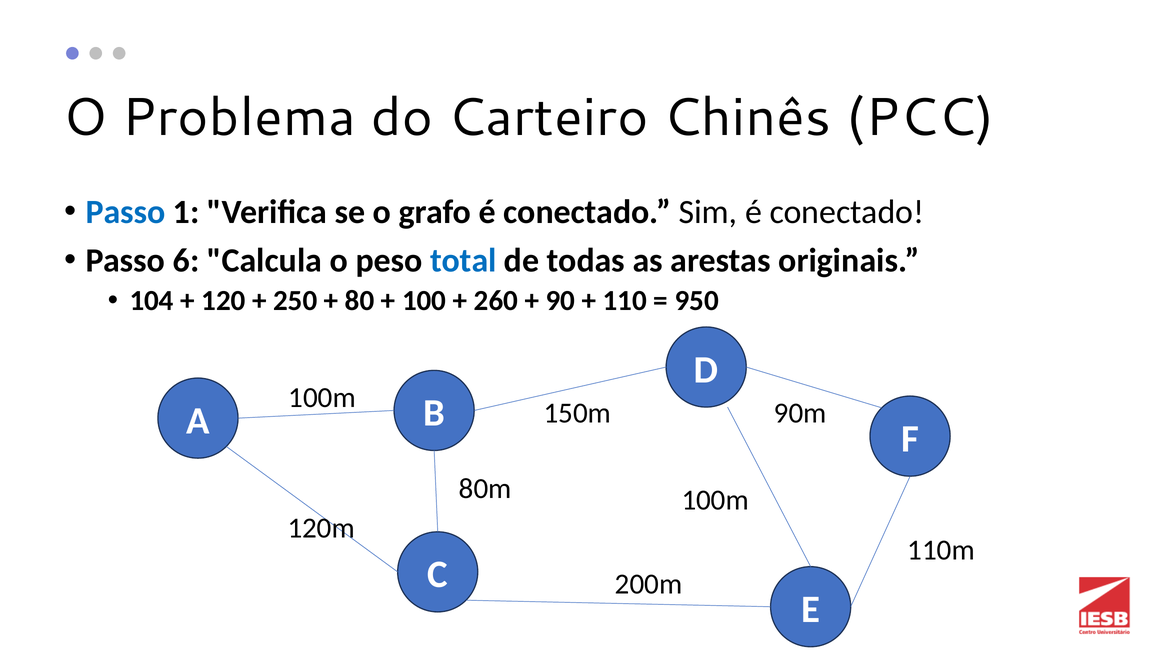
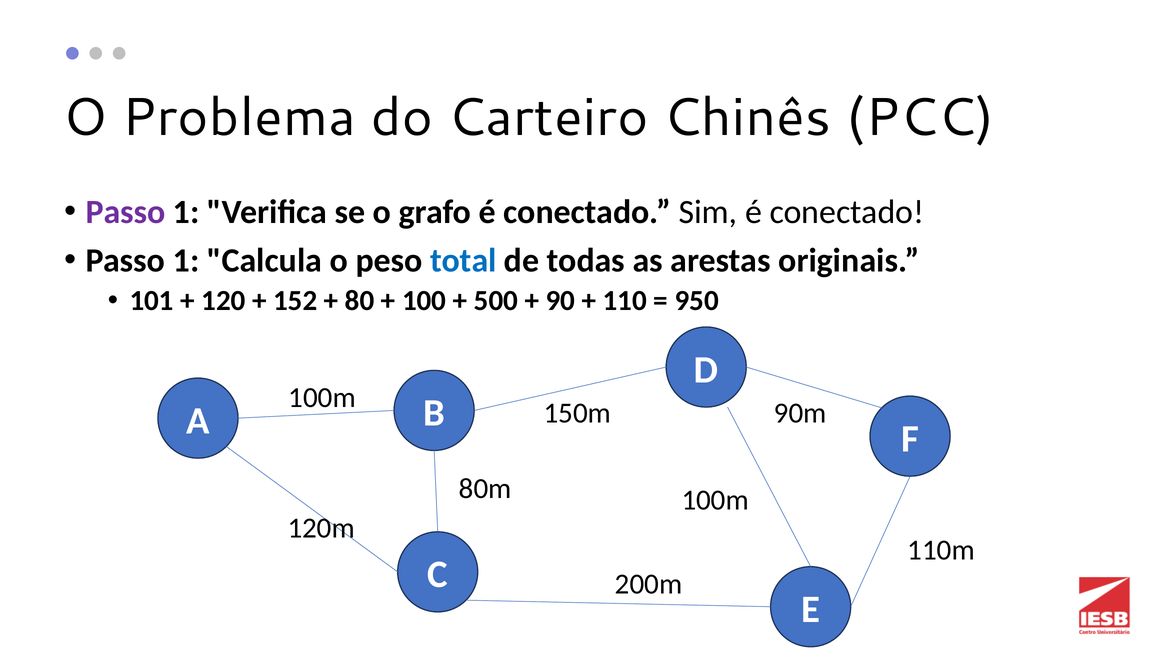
Passo colour: blue -> purple (126, 212)
6: 6 -> 1 (186, 261)
104: 104 -> 101 (152, 301)
250: 250 -> 152 (295, 301)
260: 260 -> 500 (496, 301)
